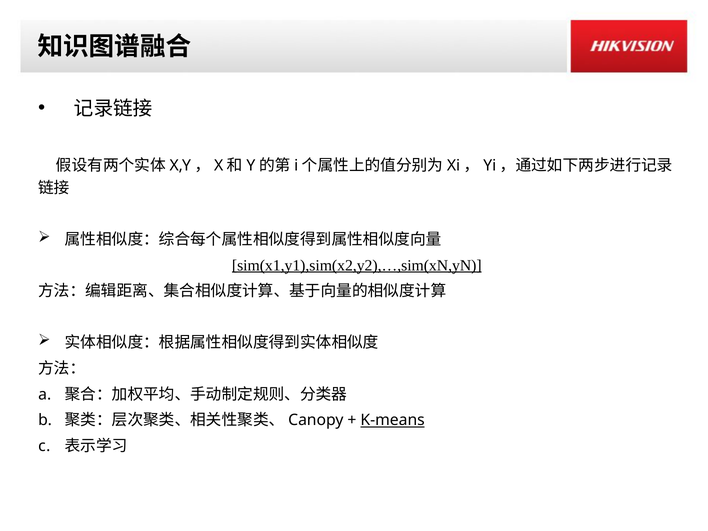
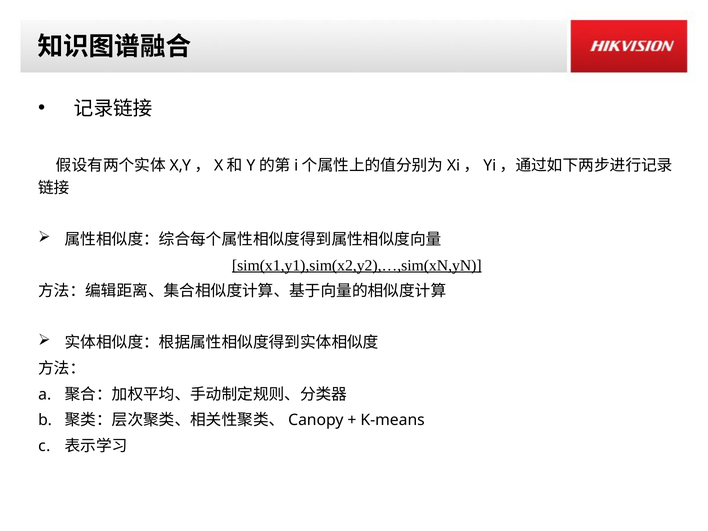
K-means underline: present -> none (393, 420)
